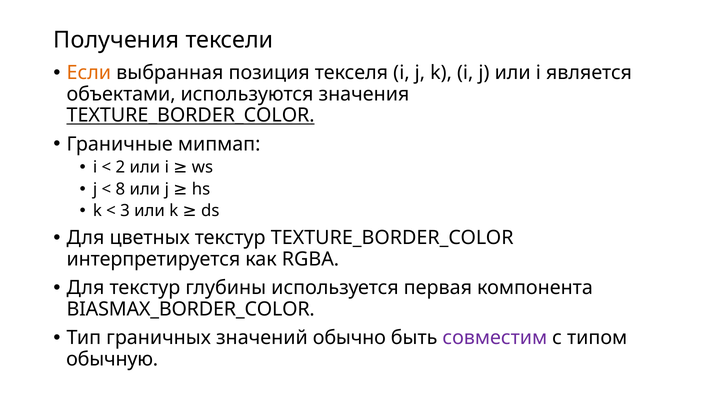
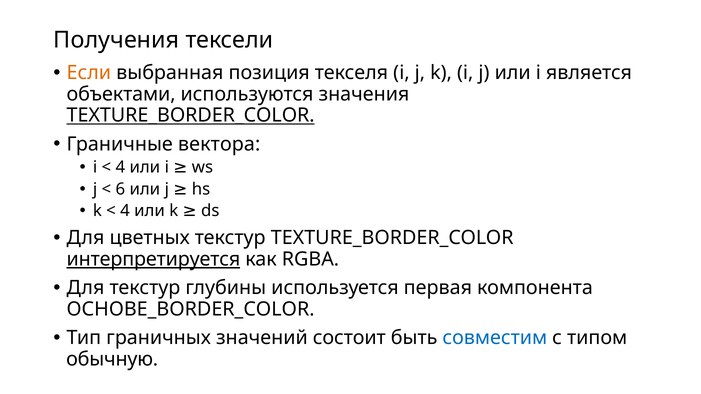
мипмап: мипмап -> вектора (219, 144)
2: 2 -> 4 (120, 168)
8: 8 -> 6 (120, 189)
3: 3 -> 4 (125, 211)
интерпретируется underline: none -> present (153, 259)
BIASMAX_BORDER_COLOR: BIASMAX_BORDER_COLOR -> ОСНОВЕ_BORDER_COLOR (191, 309)
обычно: обычно -> состоит (349, 338)
совместим colour: purple -> blue (495, 338)
